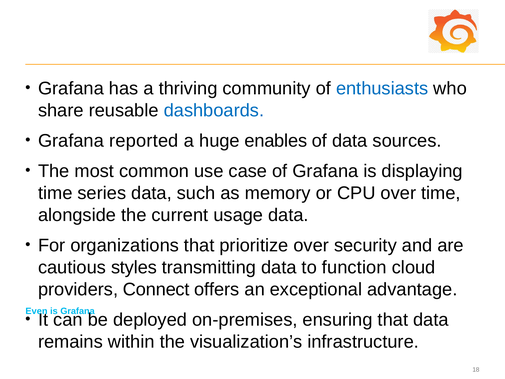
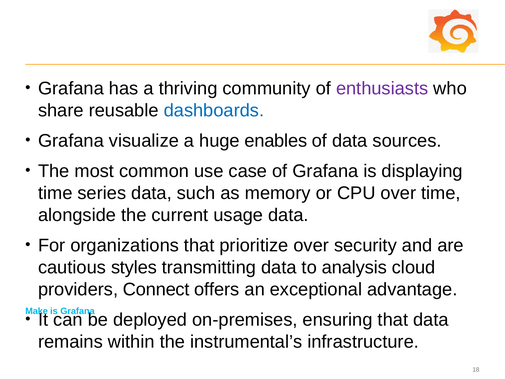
enthusiasts colour: blue -> purple (382, 89)
reported: reported -> visualize (144, 141)
function: function -> analysis (354, 267)
Even: Even -> Make (37, 311)
visualization’s: visualization’s -> instrumental’s (246, 341)
